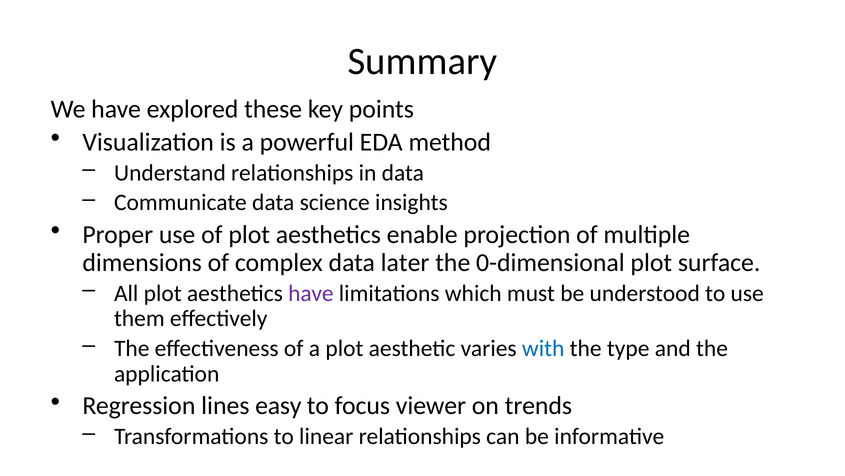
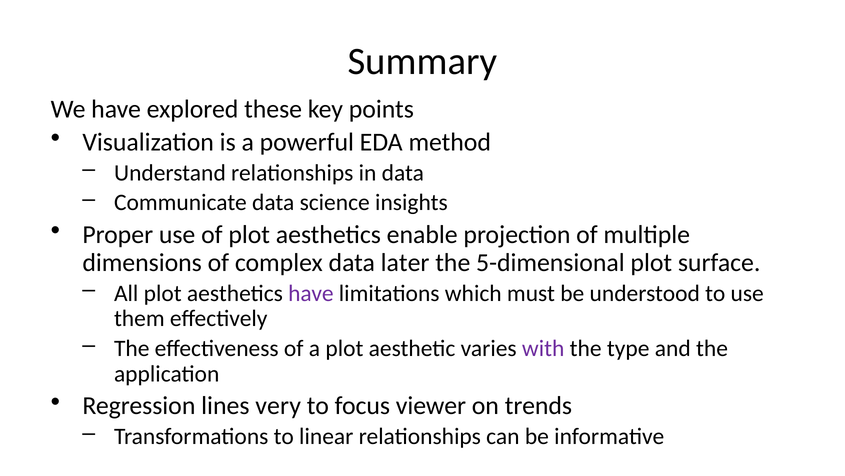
0-dimensional: 0-dimensional -> 5-dimensional (550, 262)
with colour: blue -> purple (543, 348)
easy: easy -> very (278, 405)
